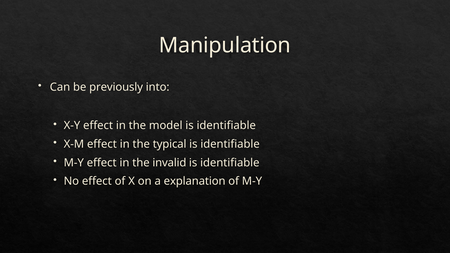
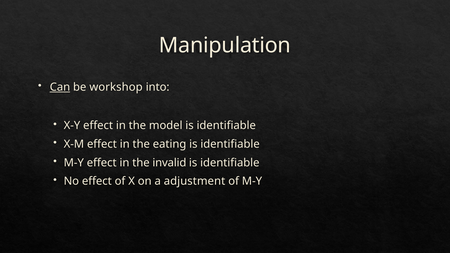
Can underline: none -> present (60, 87)
previously: previously -> workshop (116, 87)
typical: typical -> eating (170, 144)
explanation: explanation -> adjustment (195, 181)
